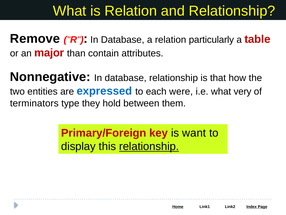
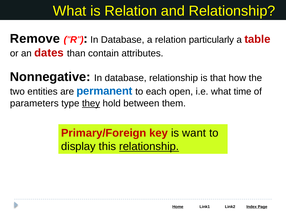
major: major -> dates (49, 53)
expressed: expressed -> permanent (104, 91)
were: were -> open (181, 91)
very: very -> time (243, 91)
terminators: terminators -> parameters (34, 103)
they underline: none -> present (91, 103)
